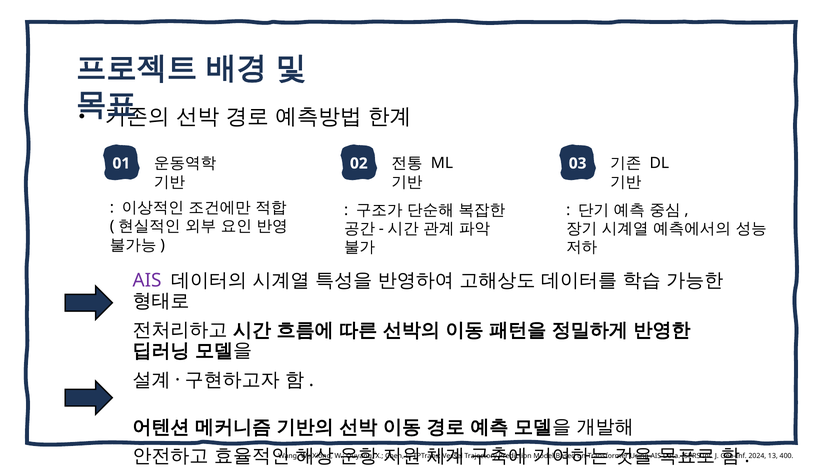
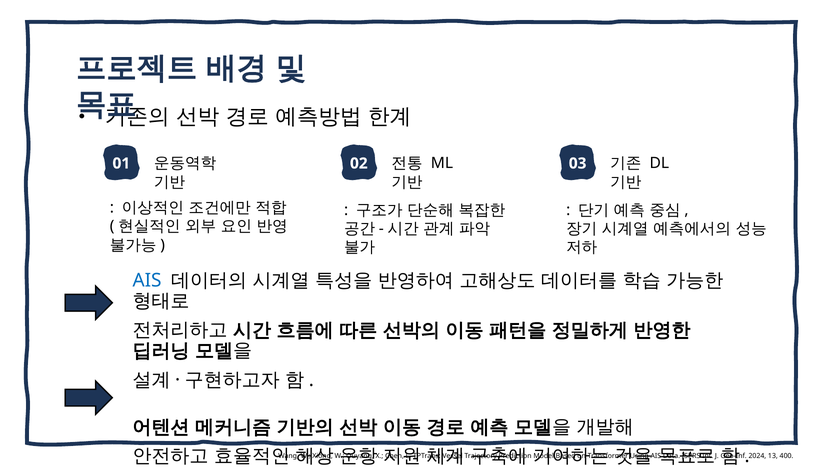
AIS colour: purple -> blue (147, 280)
